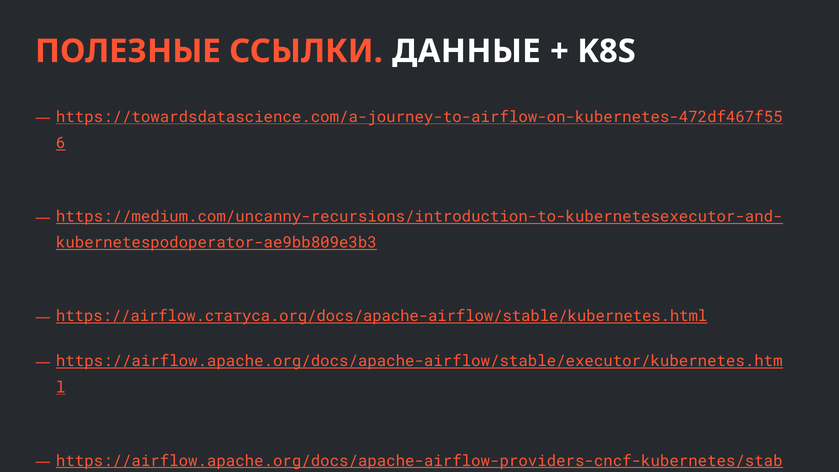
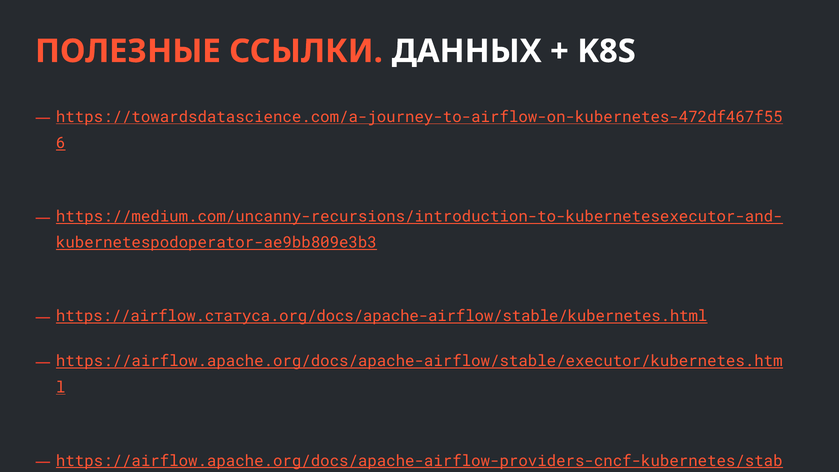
ДАННЫЕ: ДАННЫЕ -> ДАННЫХ (467, 51)
